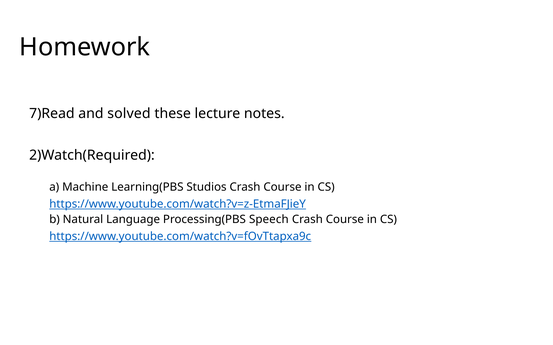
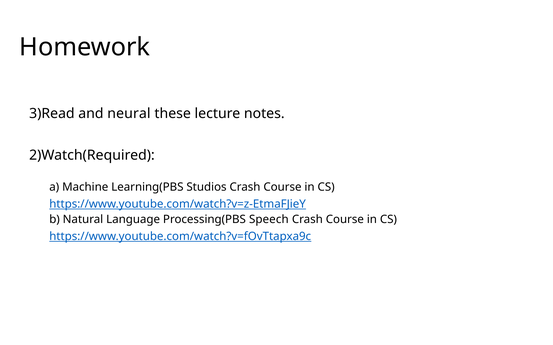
7)Read: 7)Read -> 3)Read (52, 114)
solved: solved -> neural (129, 114)
